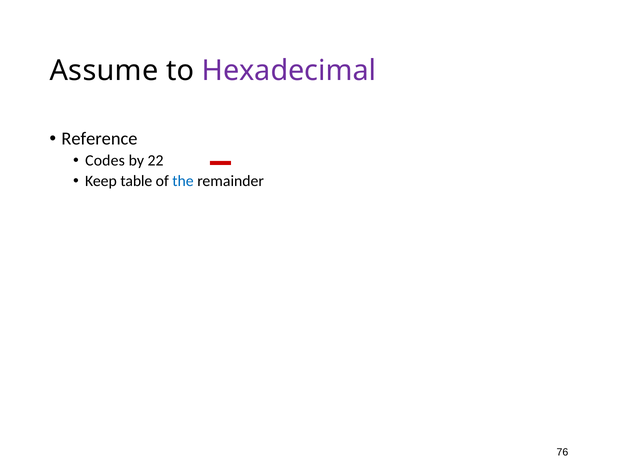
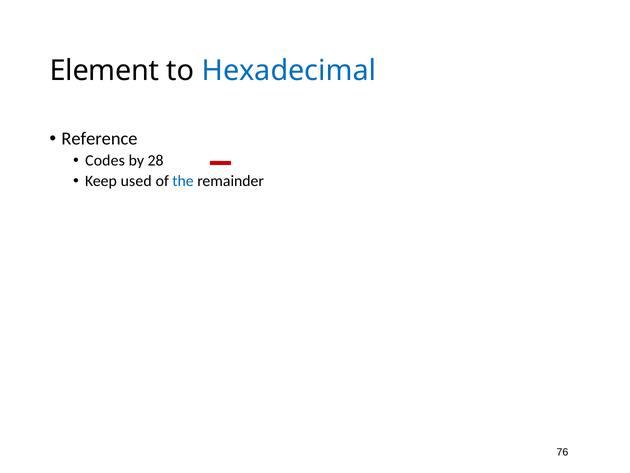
Assume: Assume -> Element (104, 71)
Hexadecimal colour: purple -> blue (289, 71)
22: 22 -> 28 (156, 160)
table: table -> used (136, 181)
